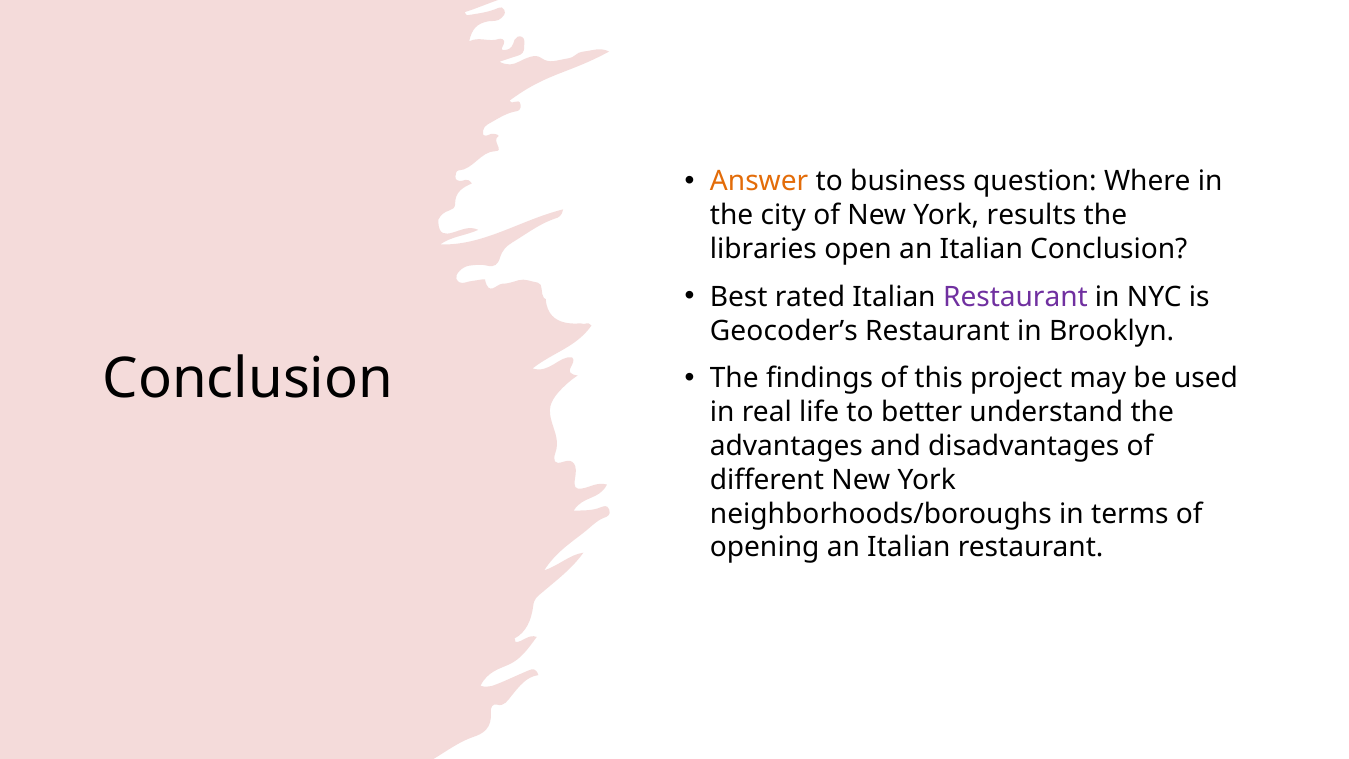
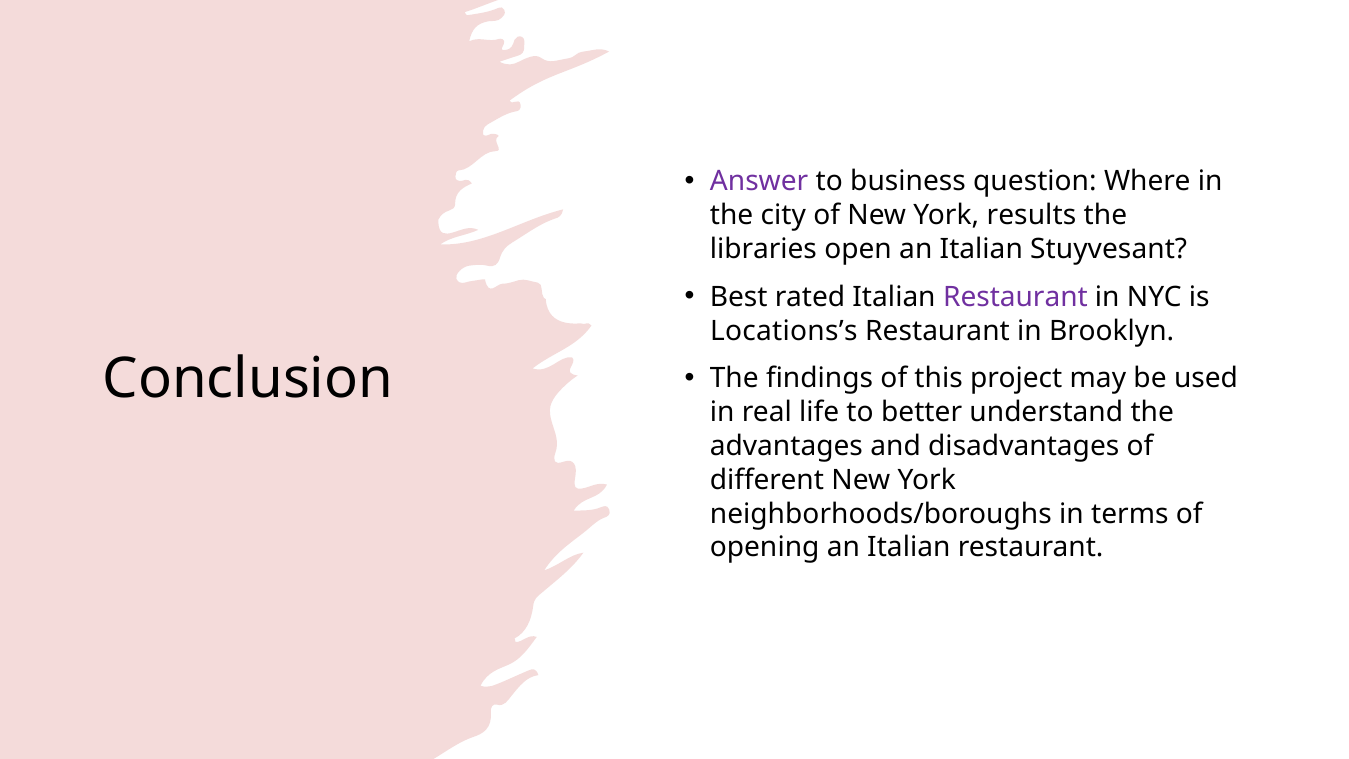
Answer colour: orange -> purple (759, 182)
Italian Conclusion: Conclusion -> Stuyvesant (1109, 249)
Geocoder’s: Geocoder’s -> Locations’s (784, 331)
